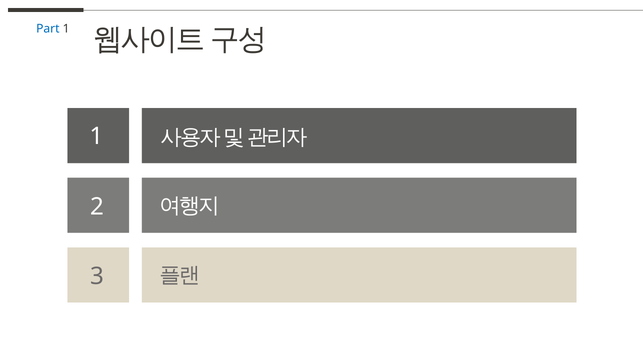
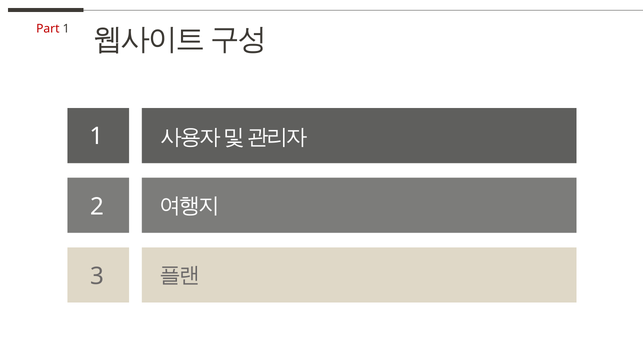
Part colour: blue -> red (48, 29)
